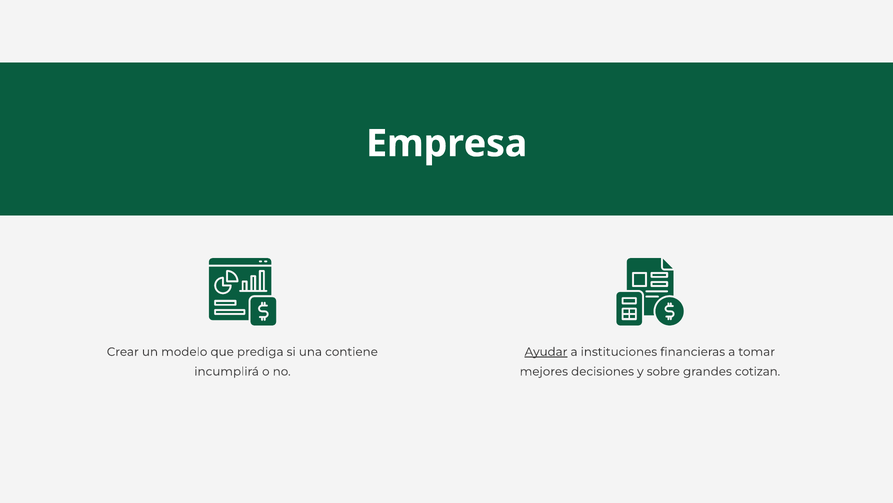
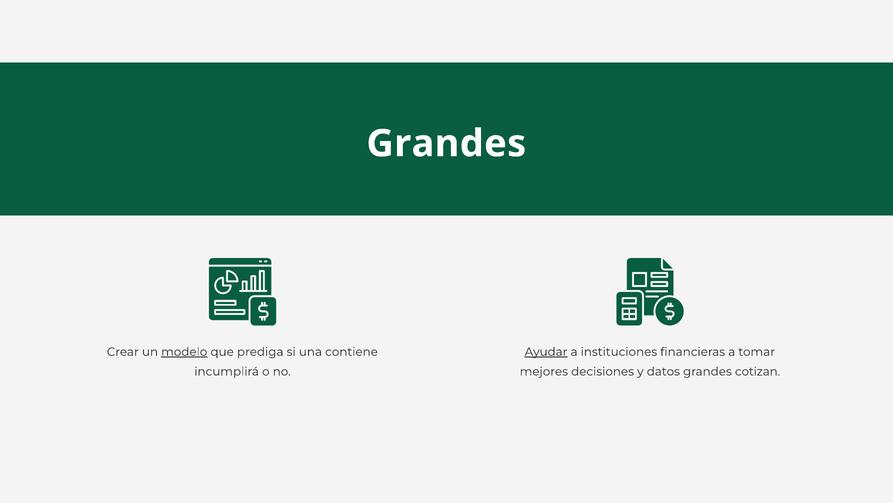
Empresa: Empresa -> Grandes (446, 144)
modelo underline: none -> present (184, 351)
sobre: sobre -> datos (663, 371)
